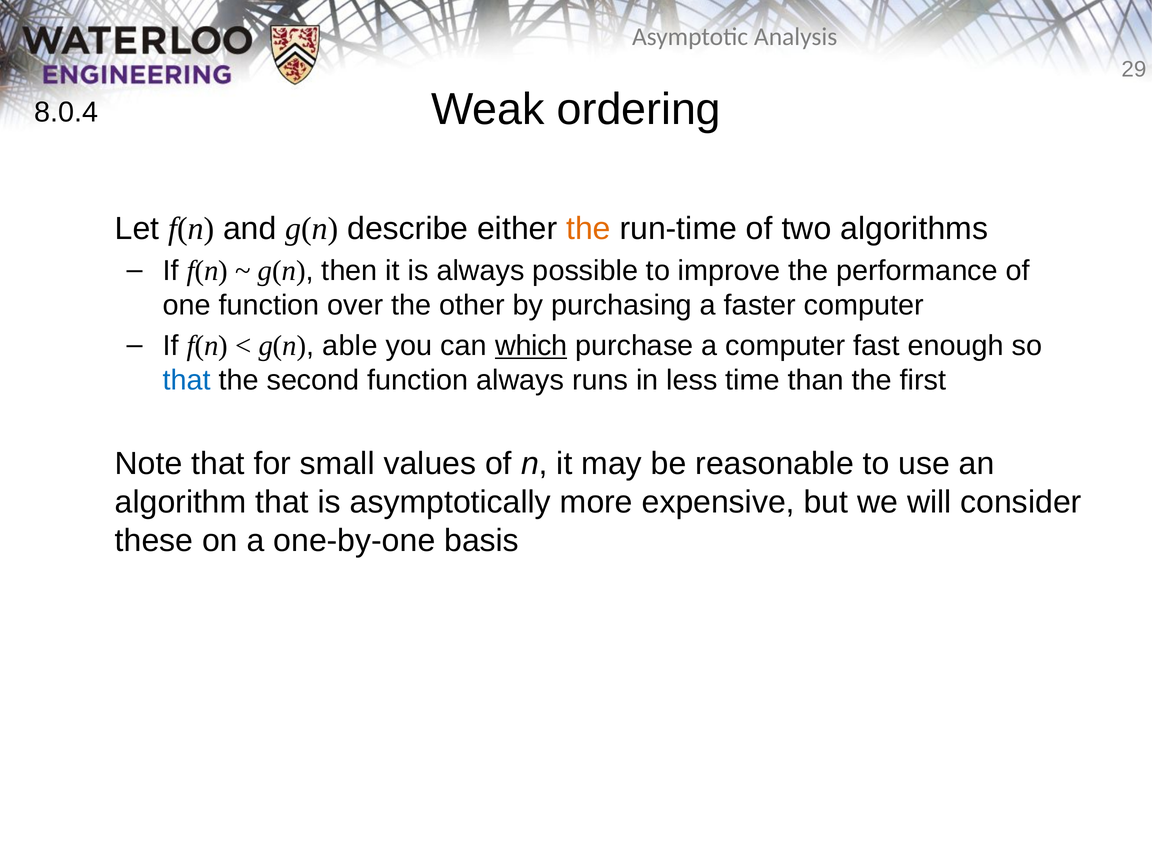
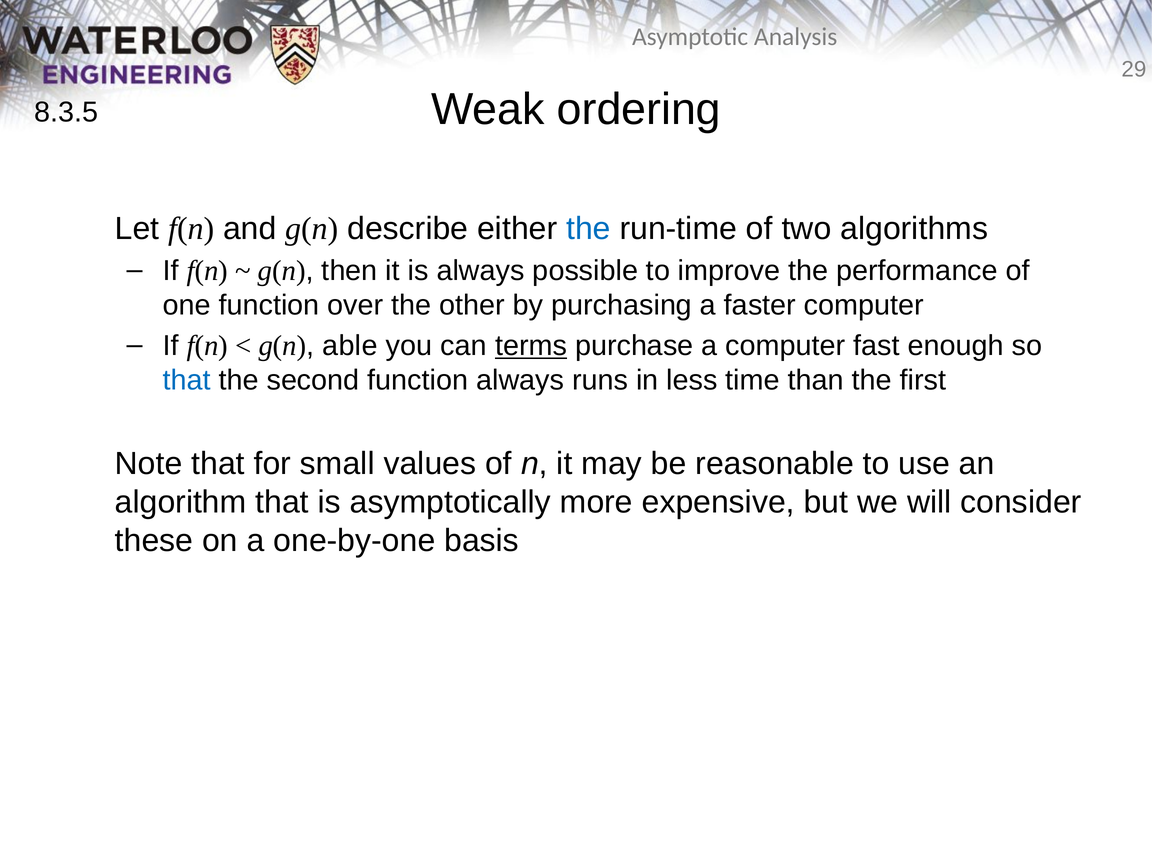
8.0.4: 8.0.4 -> 8.3.5 (66, 112)
the colour: orange -> blue (588, 229)
which: which -> terms (531, 346)
